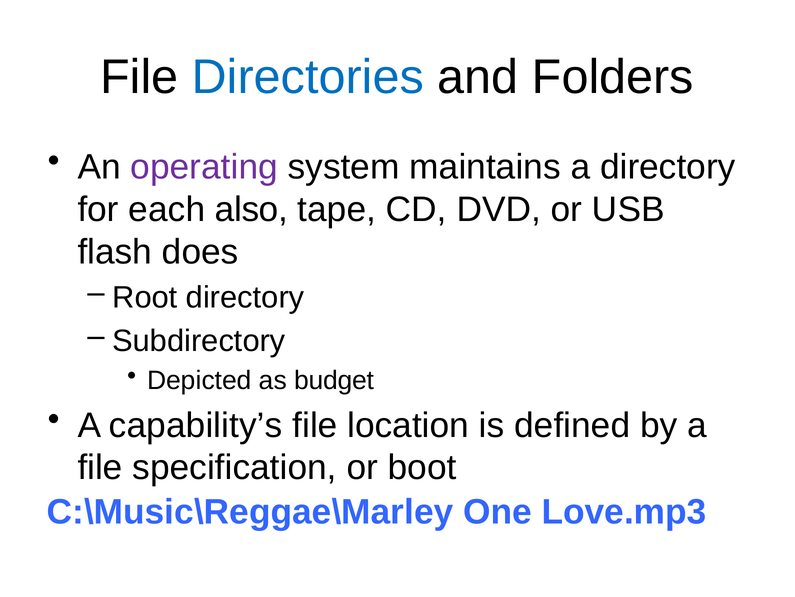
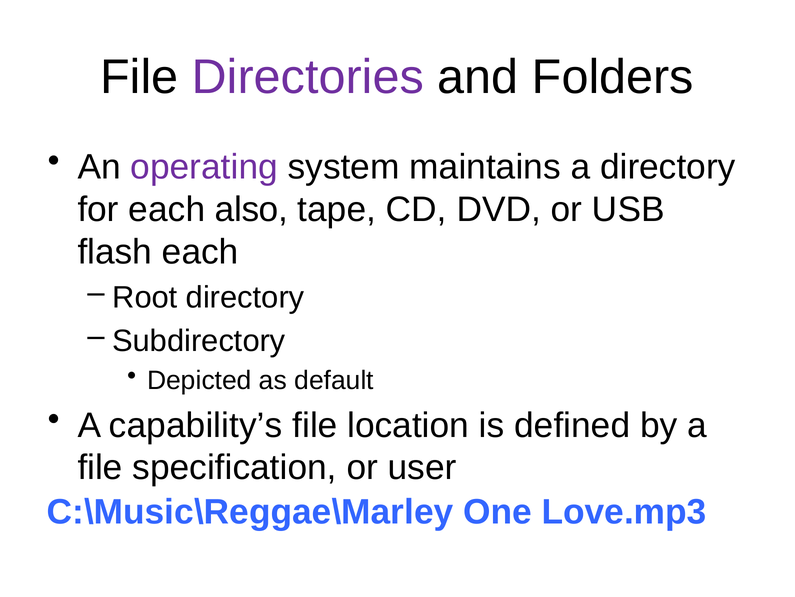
Directories colour: blue -> purple (308, 77)
flash does: does -> each (200, 252)
budget: budget -> default (334, 380)
boot: boot -> user (422, 467)
